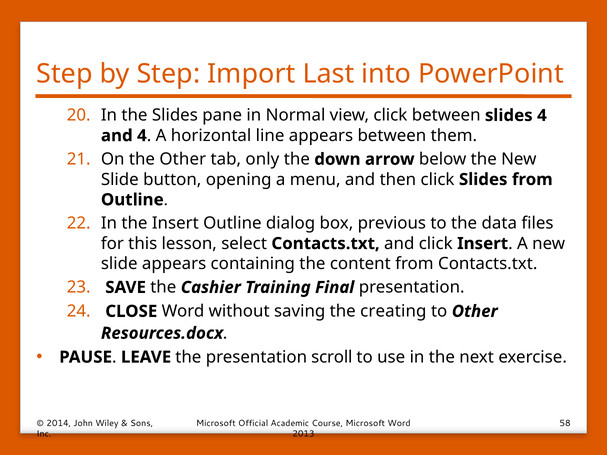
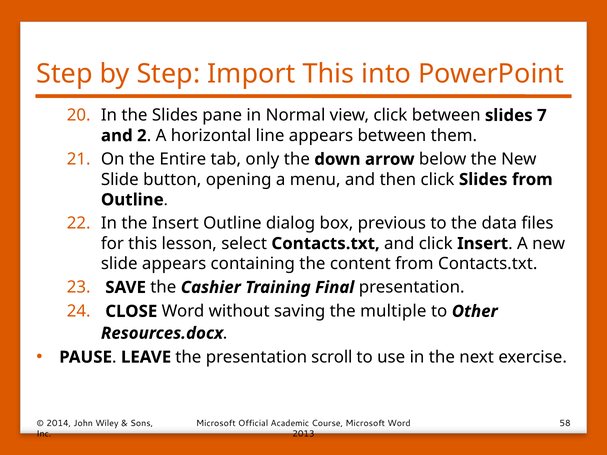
Import Last: Last -> This (328, 74)
slides 4: 4 -> 7 (542, 115)
and 4: 4 -> 2 (142, 136)
the Other: Other -> Entire (183, 159)
creating: creating -> multiple (393, 311)
